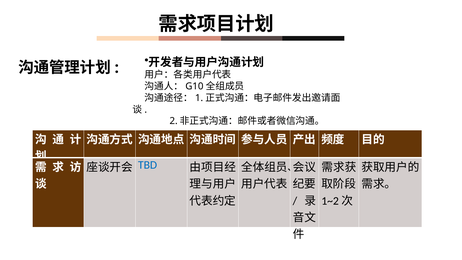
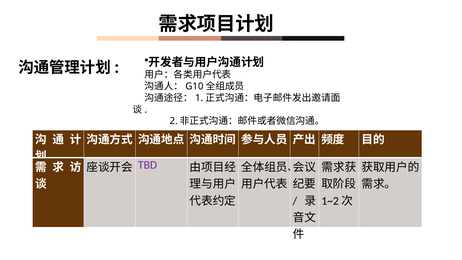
TBD colour: blue -> purple (148, 165)
